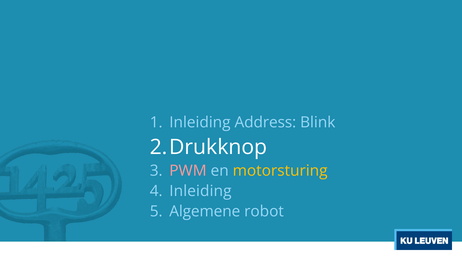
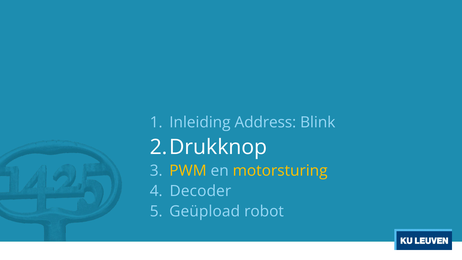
PWM colour: pink -> yellow (188, 171)
Inleiding: Inleiding -> Decoder (200, 191)
Algemene: Algemene -> Geüpload (205, 211)
